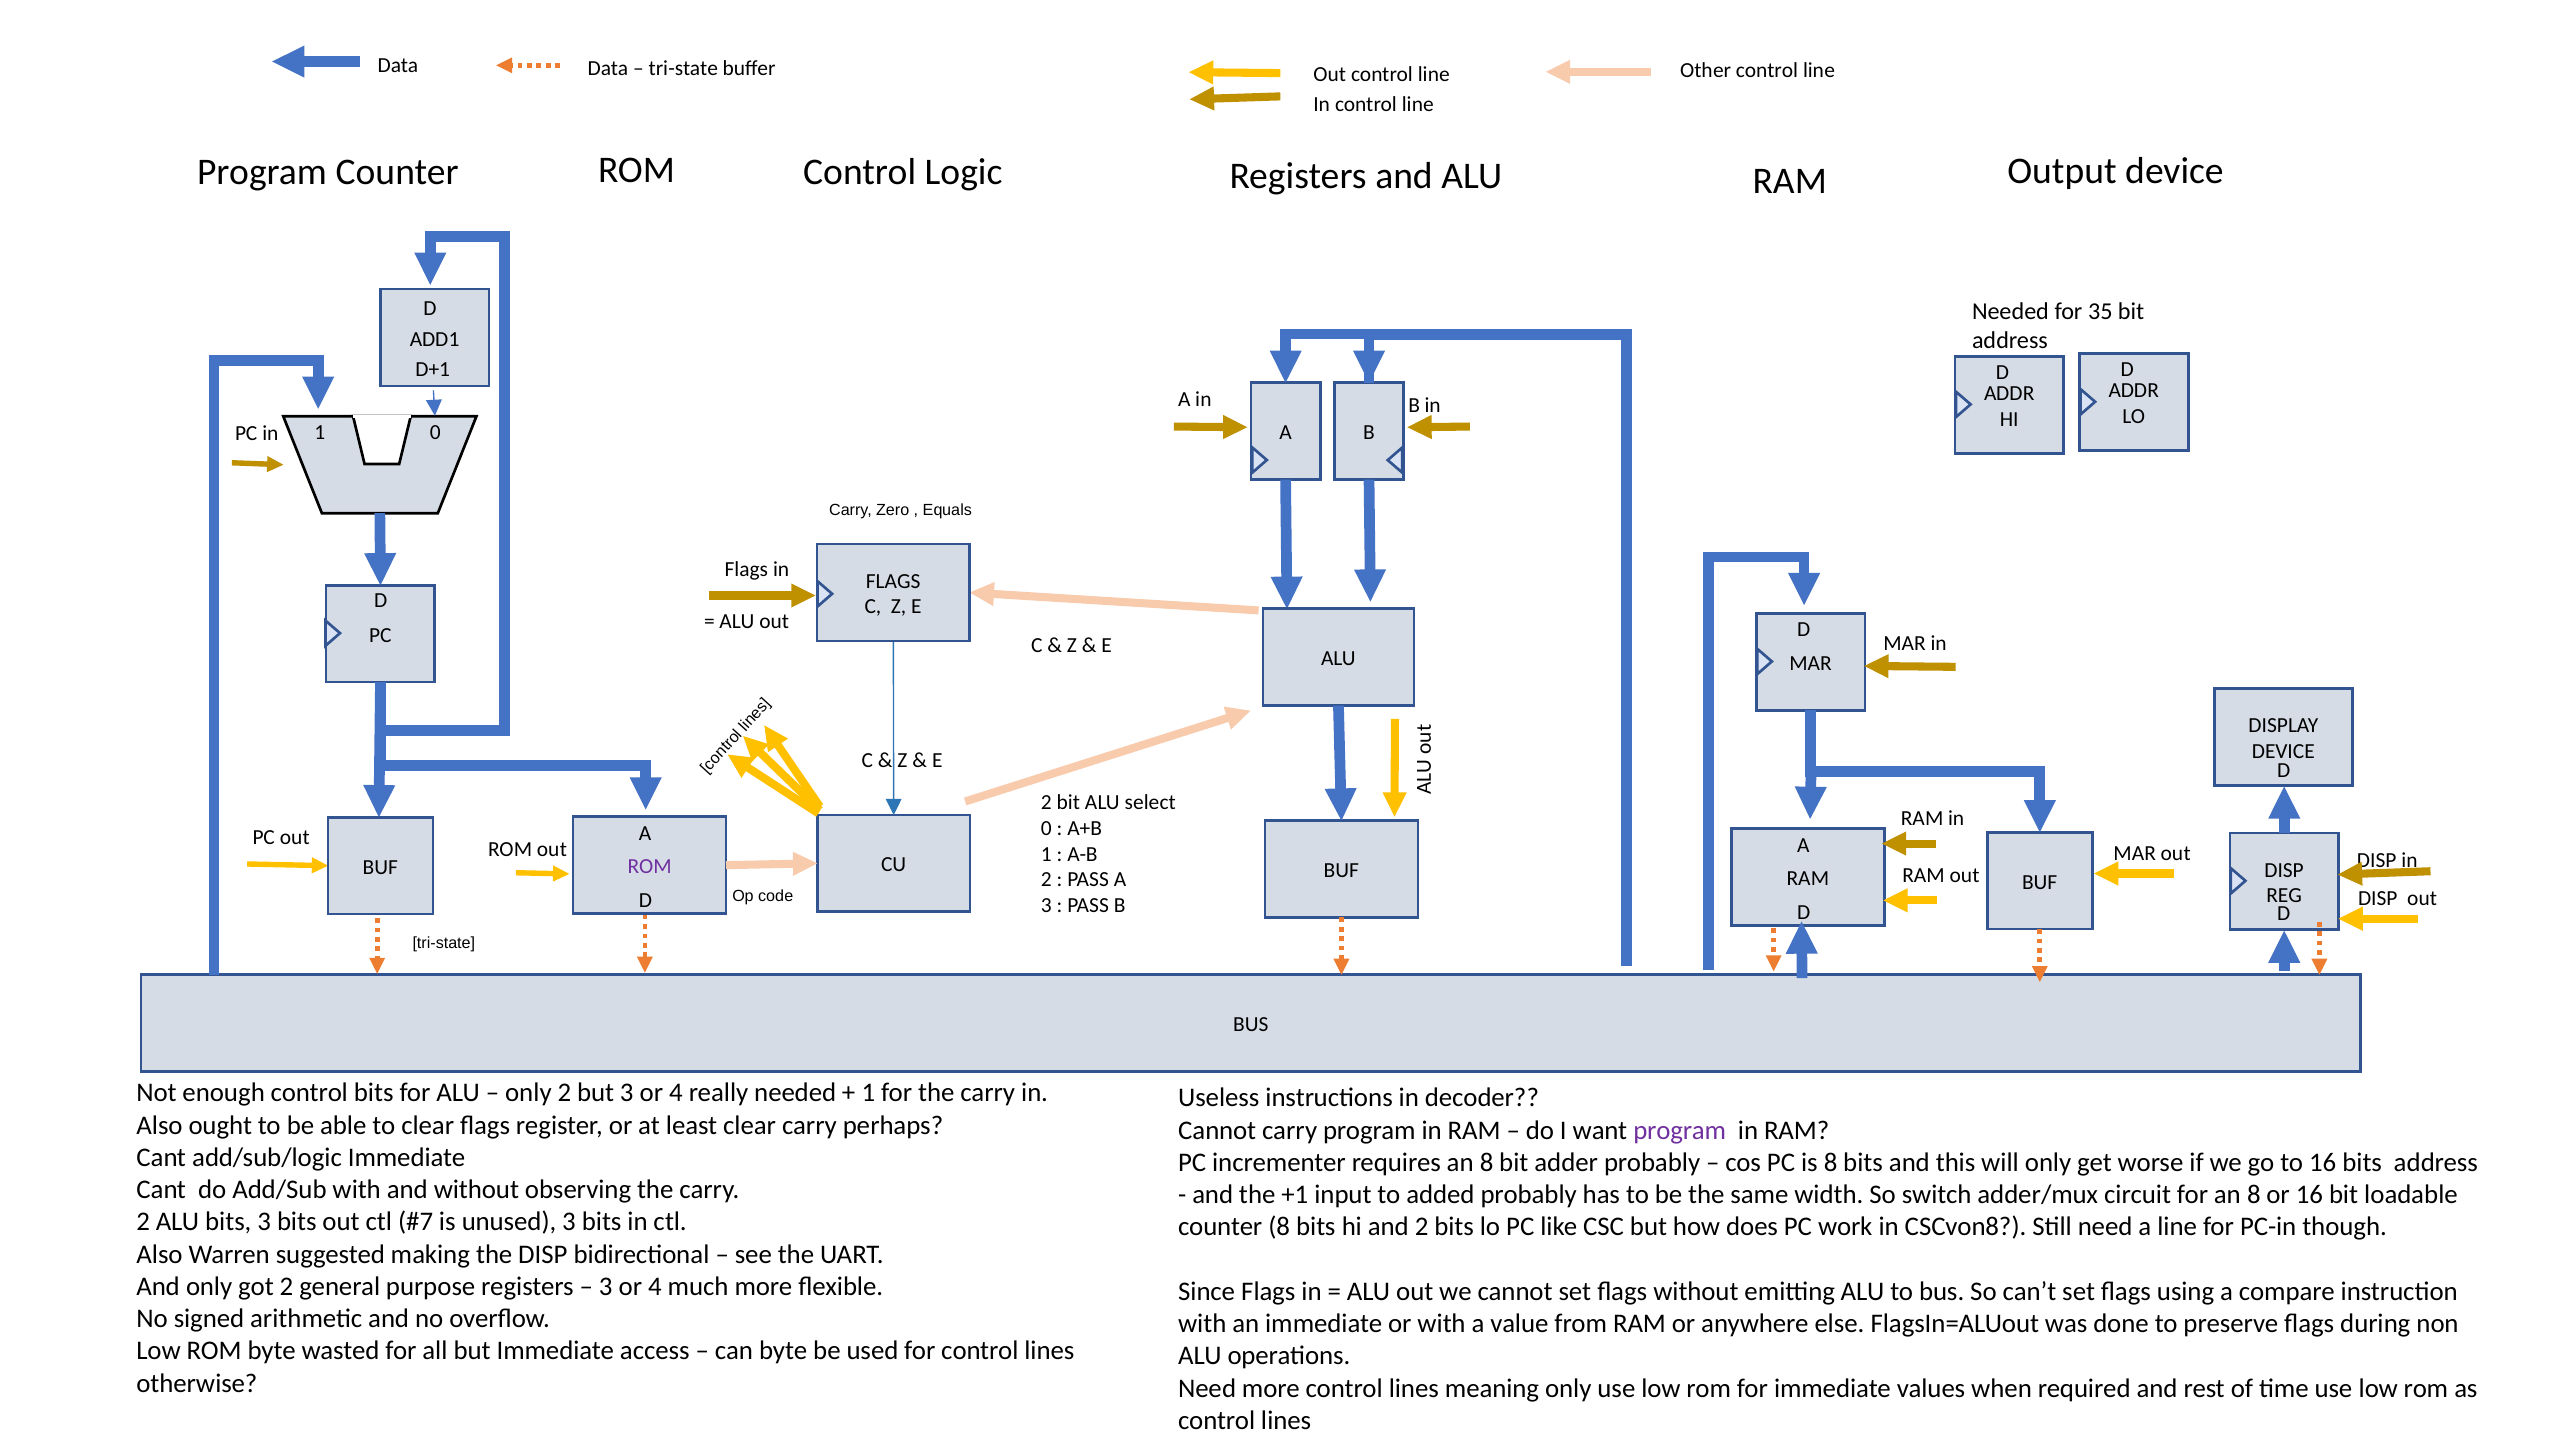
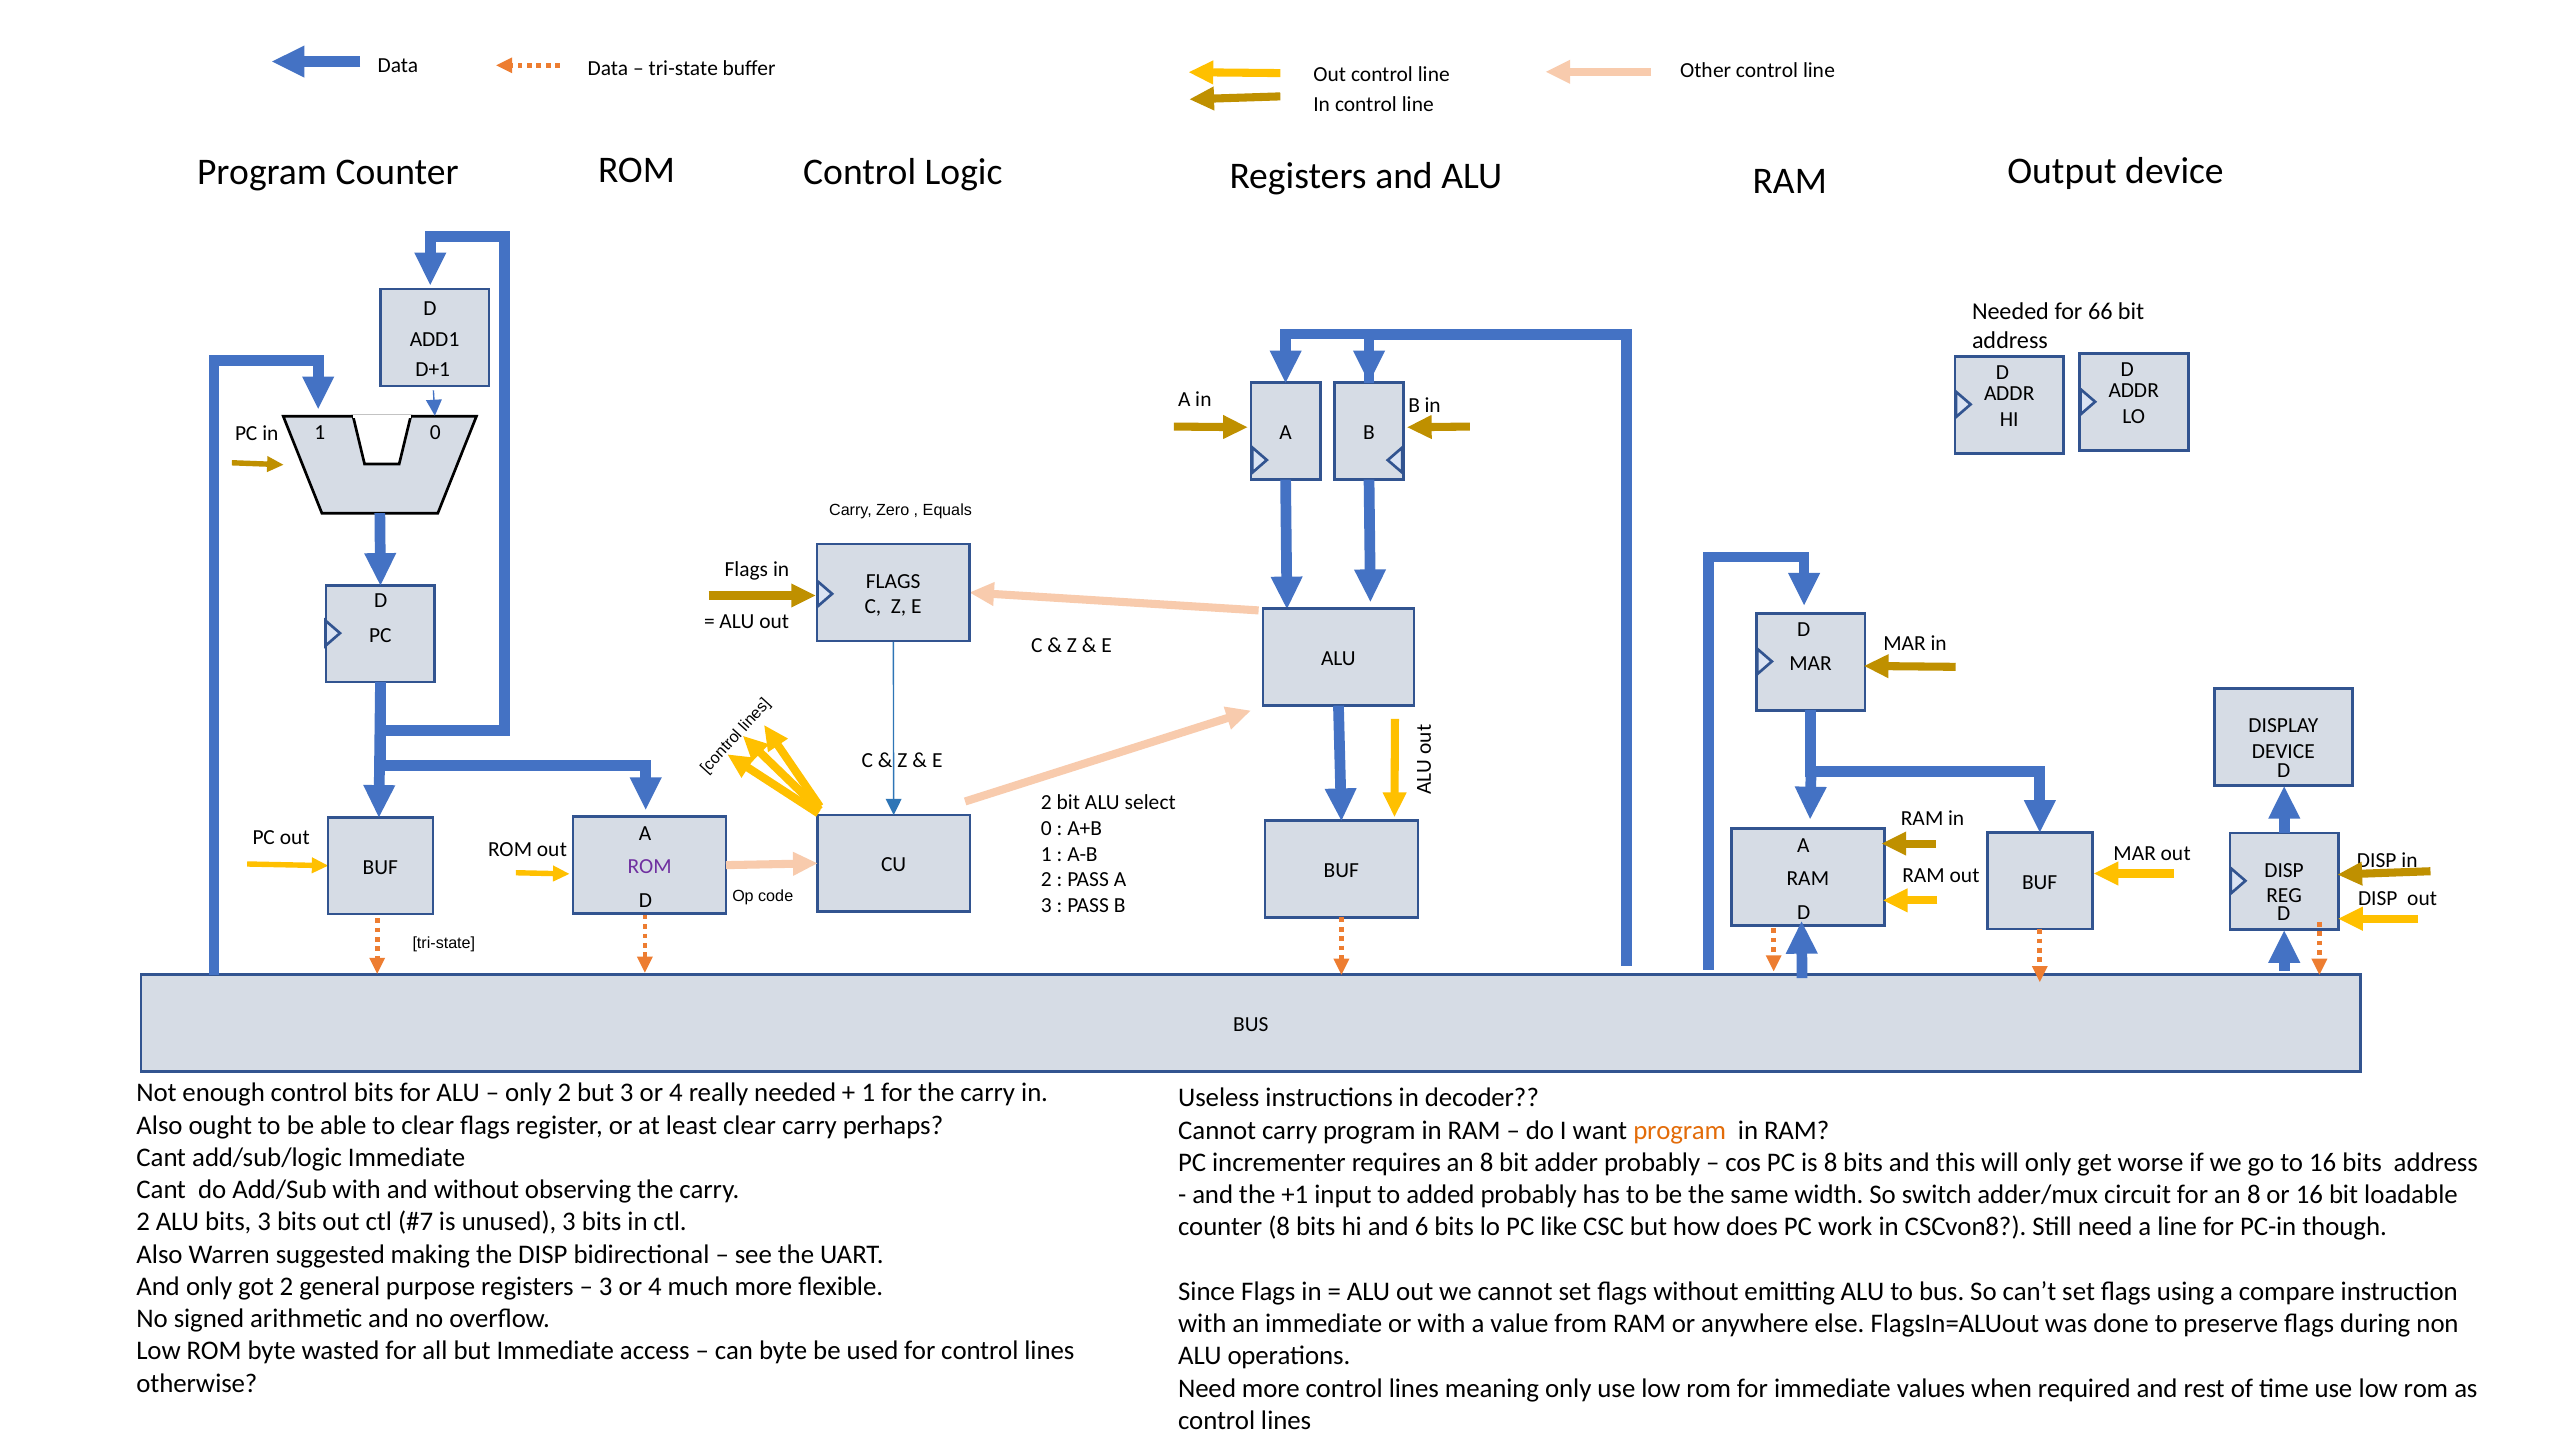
35: 35 -> 66 (2100, 311)
program colour: purple -> orange (1680, 1130)
and 2: 2 -> 6 (1422, 1227)
